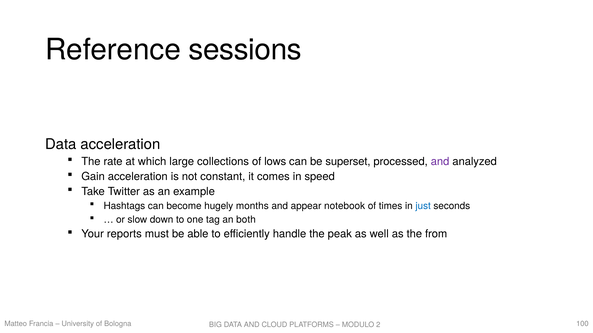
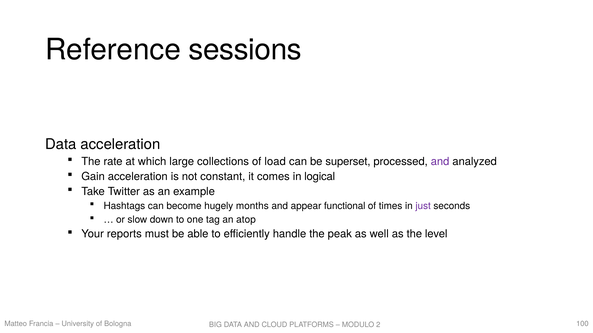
lows: lows -> load (275, 162)
speed: speed -> logical (320, 177)
notebook: notebook -> functional (345, 206)
just colour: blue -> purple (423, 206)
both: both -> atop (246, 220)
from: from -> level (436, 234)
